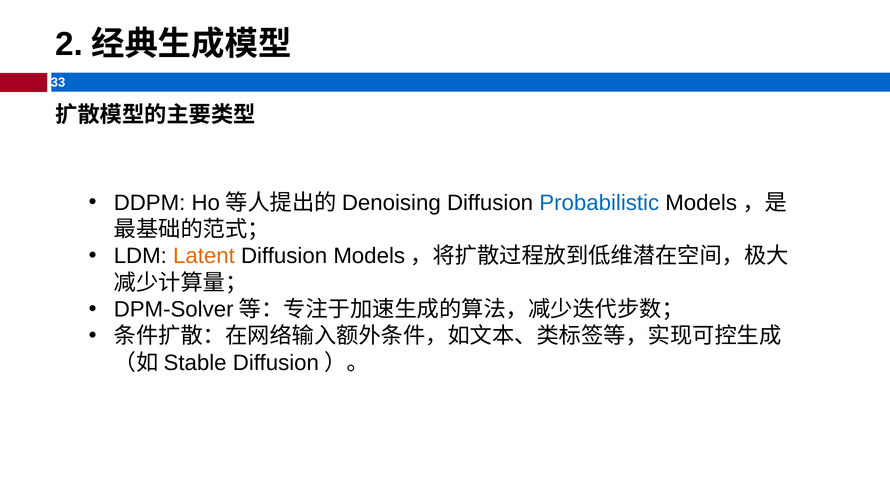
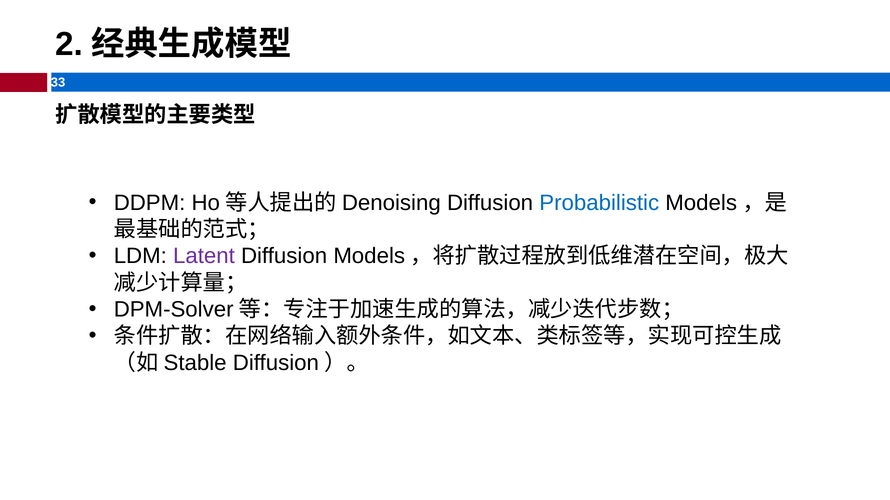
Latent colour: orange -> purple (204, 256)
